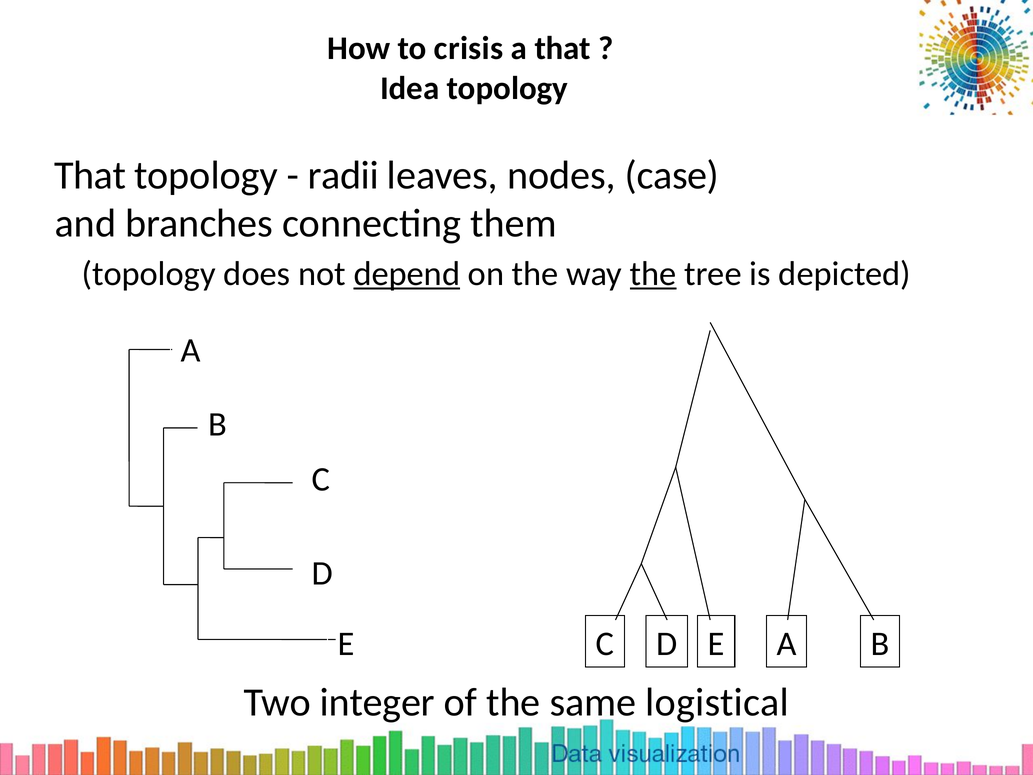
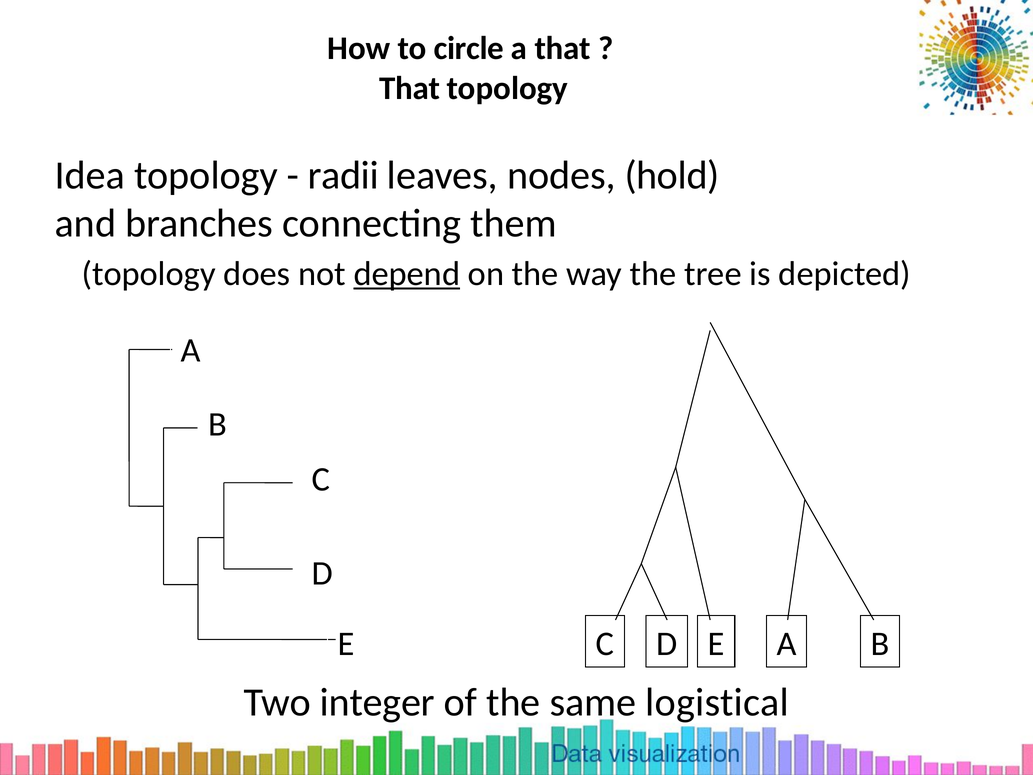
crisis: crisis -> circle (469, 49)
Idea: Idea -> That (410, 88)
That: That -> Idea (90, 175)
case: case -> hold (672, 175)
the underline: present -> none (653, 274)
